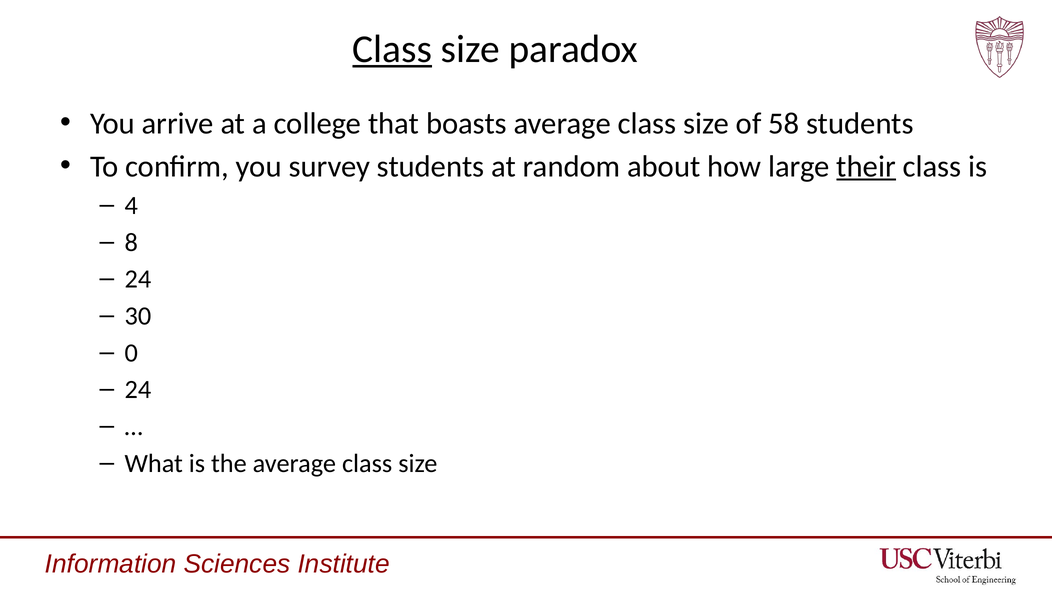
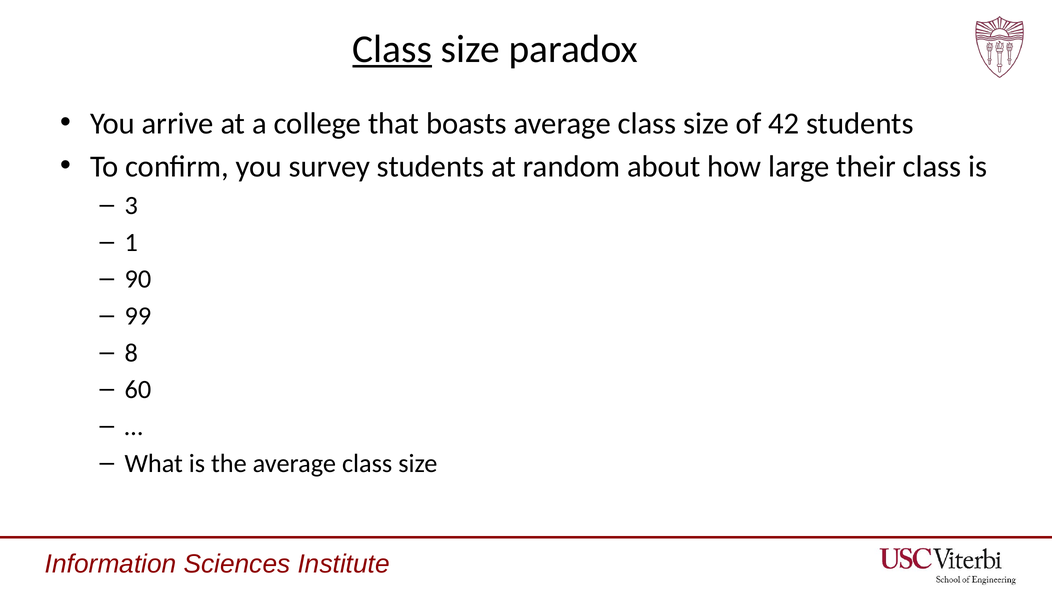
58: 58 -> 42 (784, 123)
their underline: present -> none (866, 166)
4: 4 -> 3 (131, 206)
8: 8 -> 1 (131, 242)
24: 24 -> 90 (138, 279)
30: 30 -> 99 (138, 316)
0: 0 -> 8 (131, 353)
24: 24 -> 60 (138, 390)
